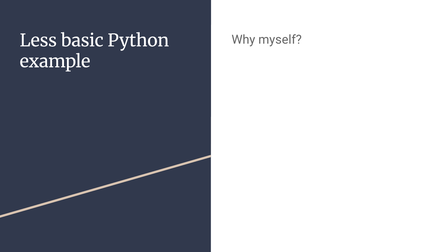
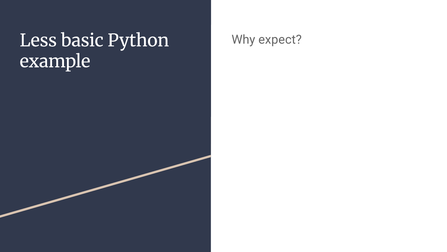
myself: myself -> expect (280, 40)
